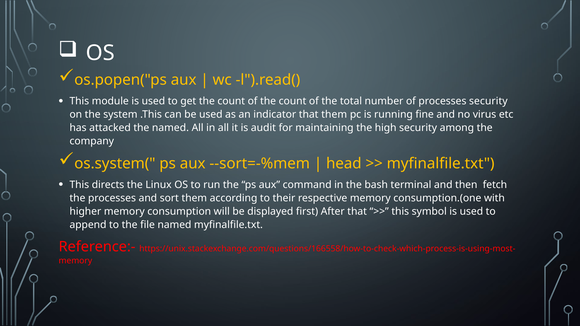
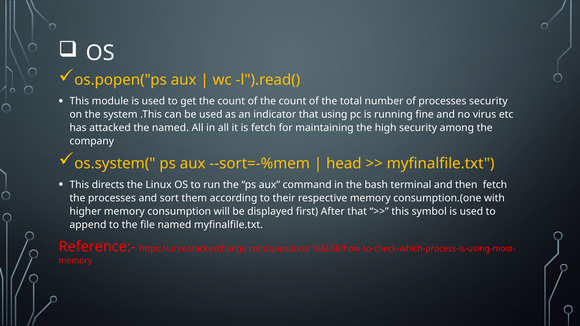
that them: them -> using (334, 115)
is audit: audit -> fetch (263, 128)
